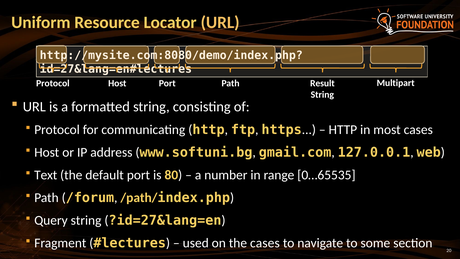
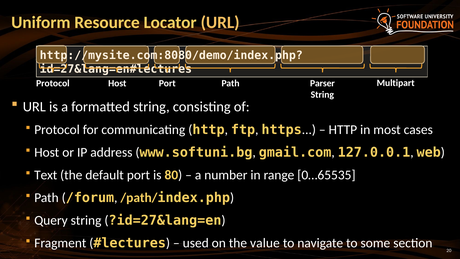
Result: Result -> Parser (322, 83)
the cases: cases -> value (265, 243)
